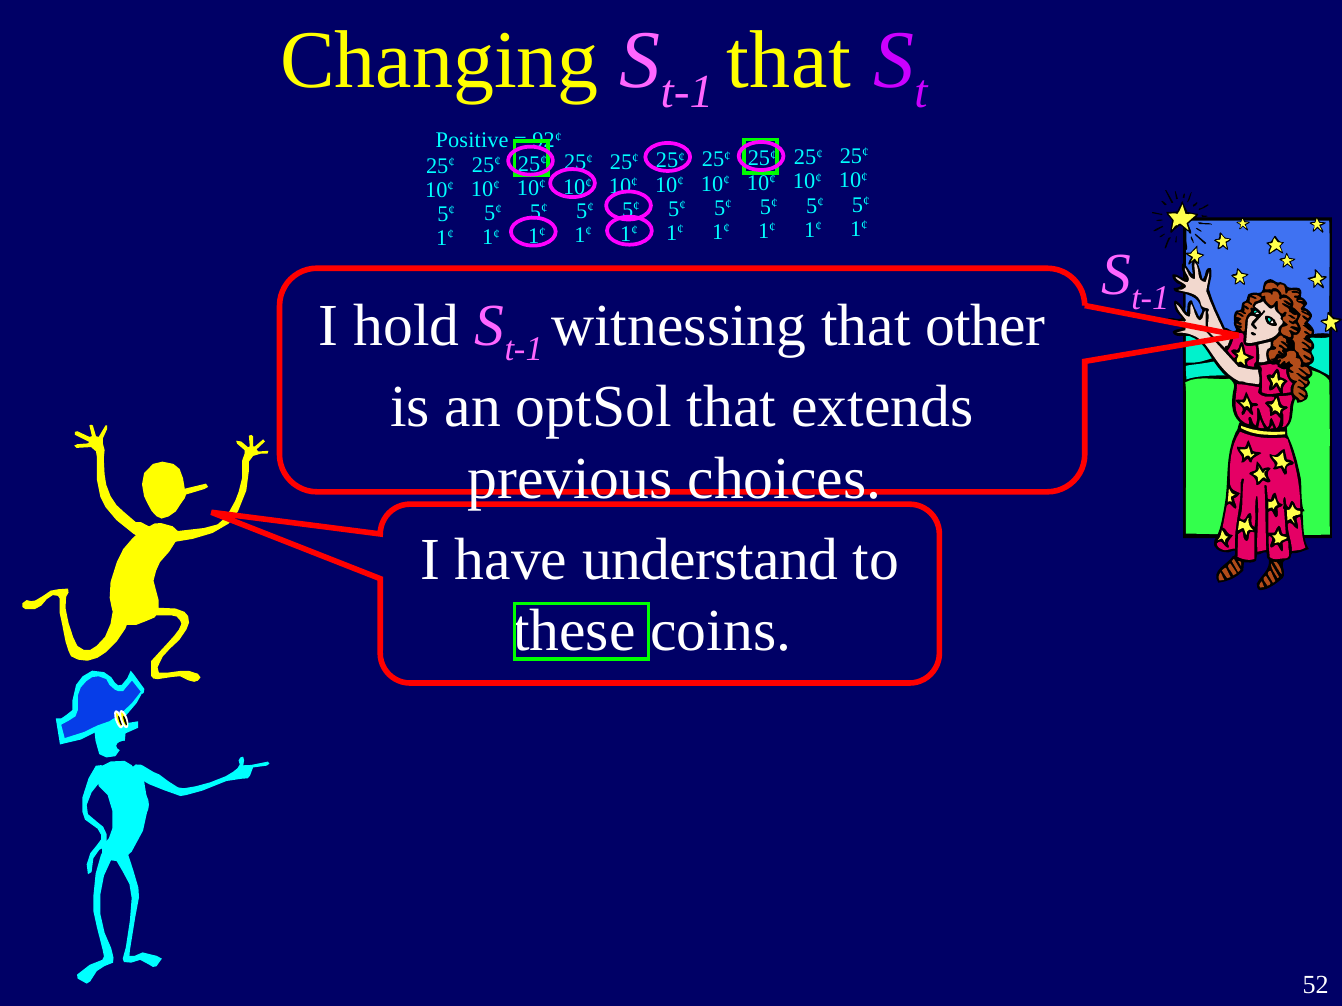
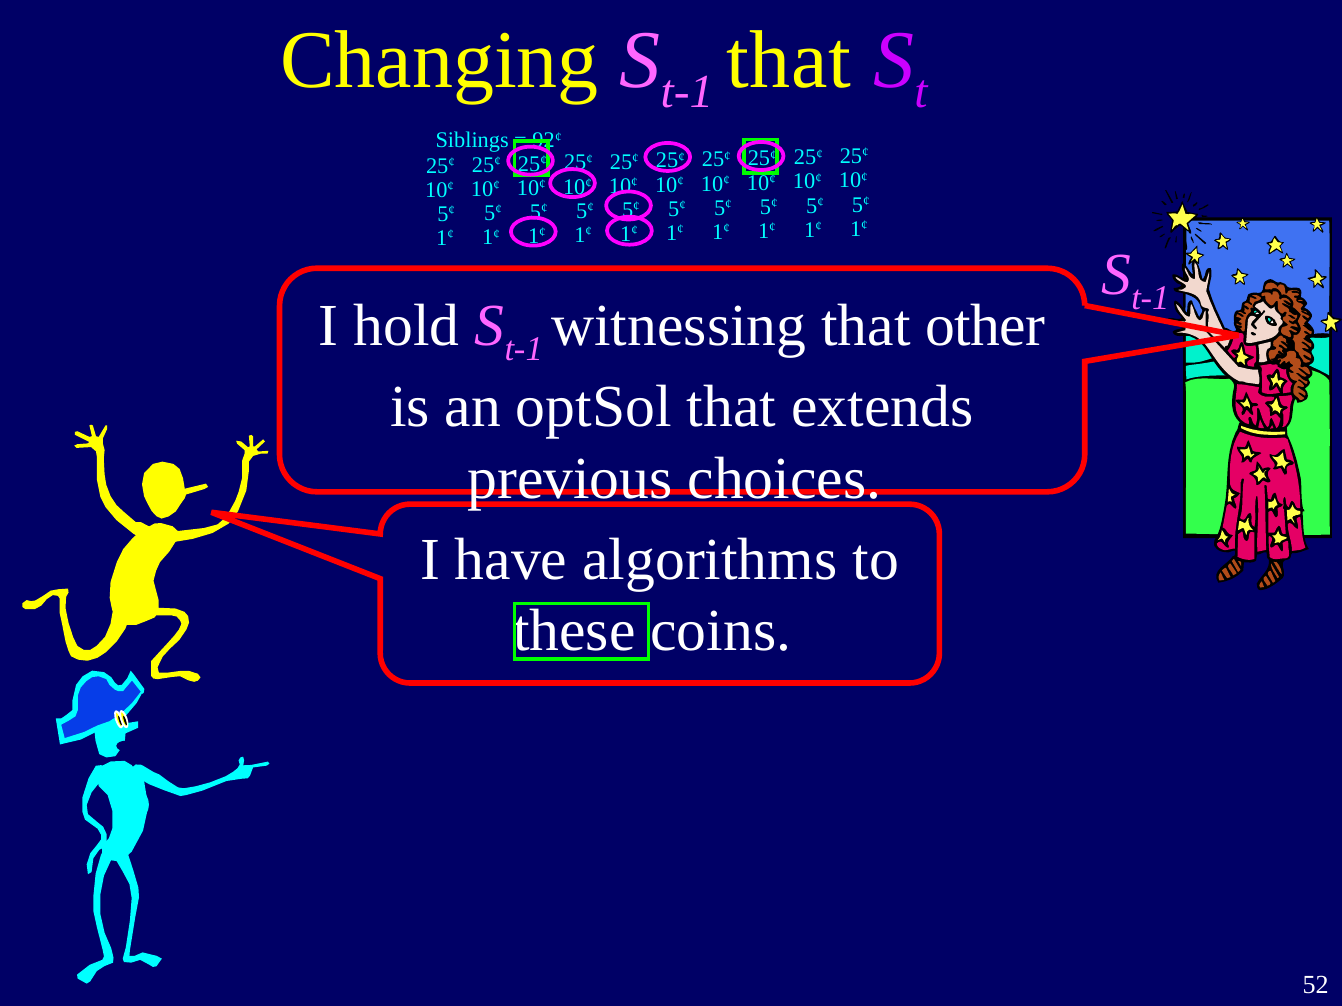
Positive: Positive -> Siblings (472, 141)
understand: understand -> algorithms (710, 560)
